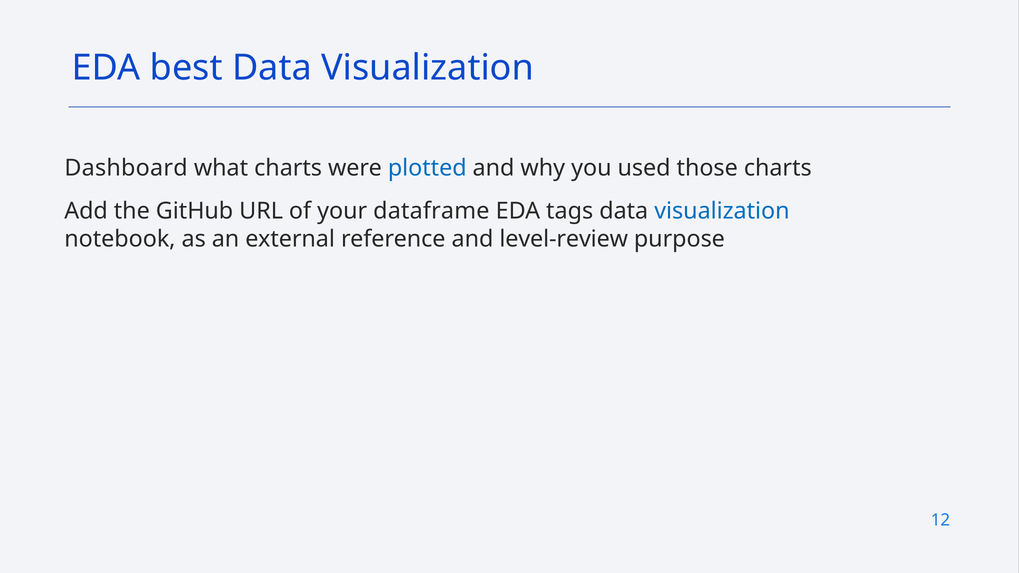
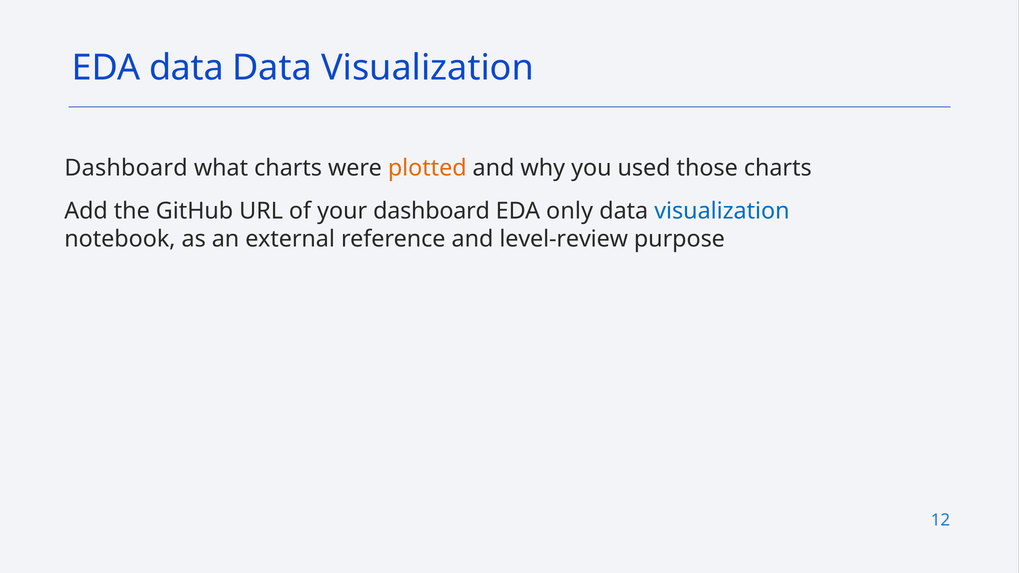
EDA best: best -> data (186, 68)
plotted colour: blue -> orange (427, 168)
your dataframe: dataframe -> dashboard (432, 211)
tags: tags -> only (570, 211)
